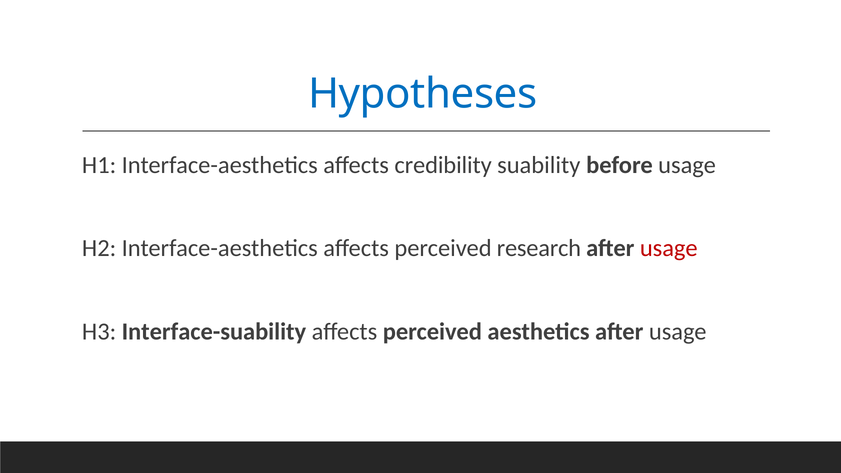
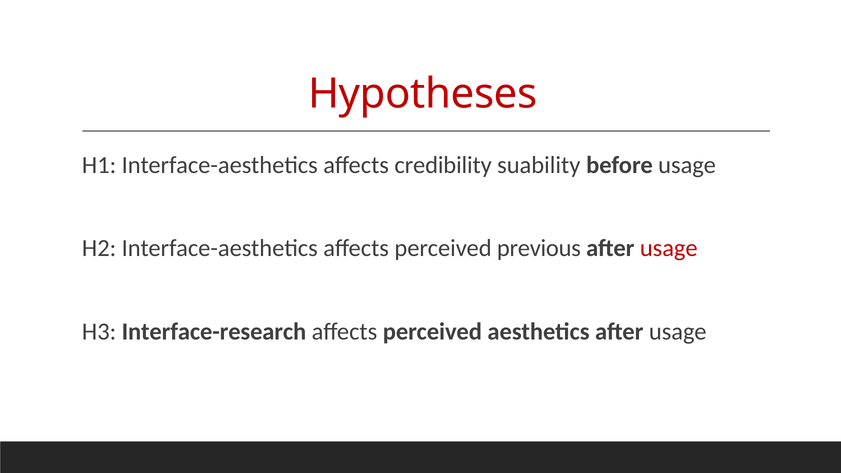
Hypotheses colour: blue -> red (423, 94)
research: research -> previous (539, 248)
Interface-suability: Interface-suability -> Interface-research (214, 332)
